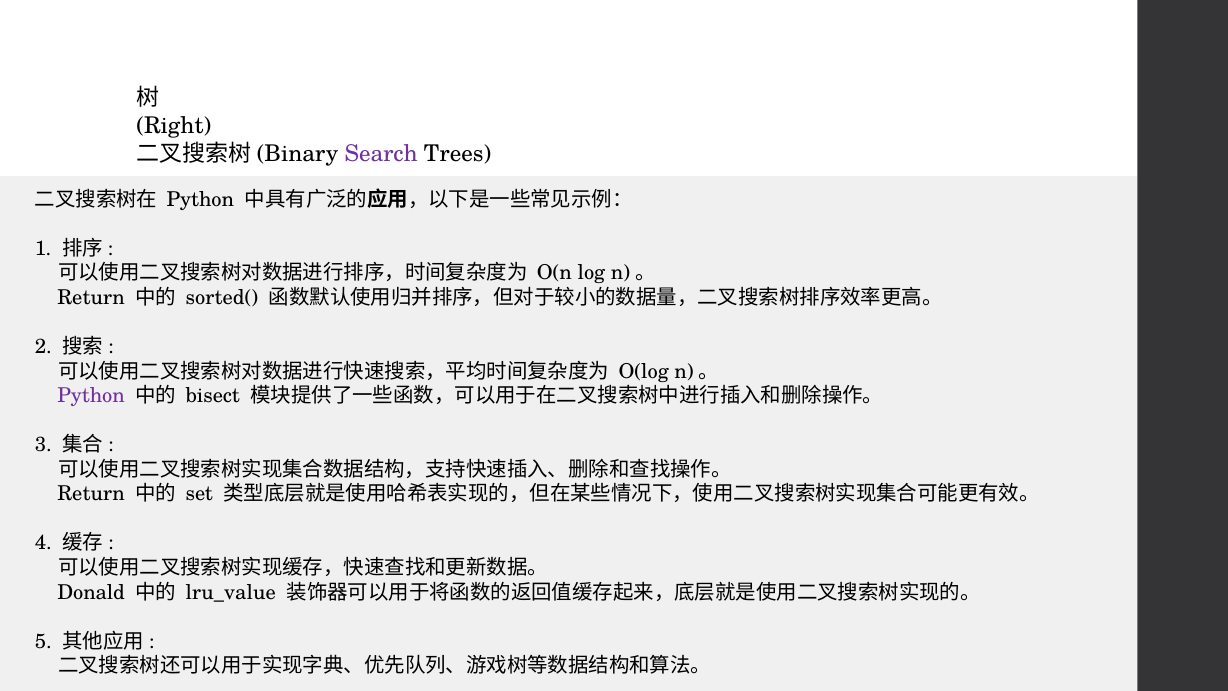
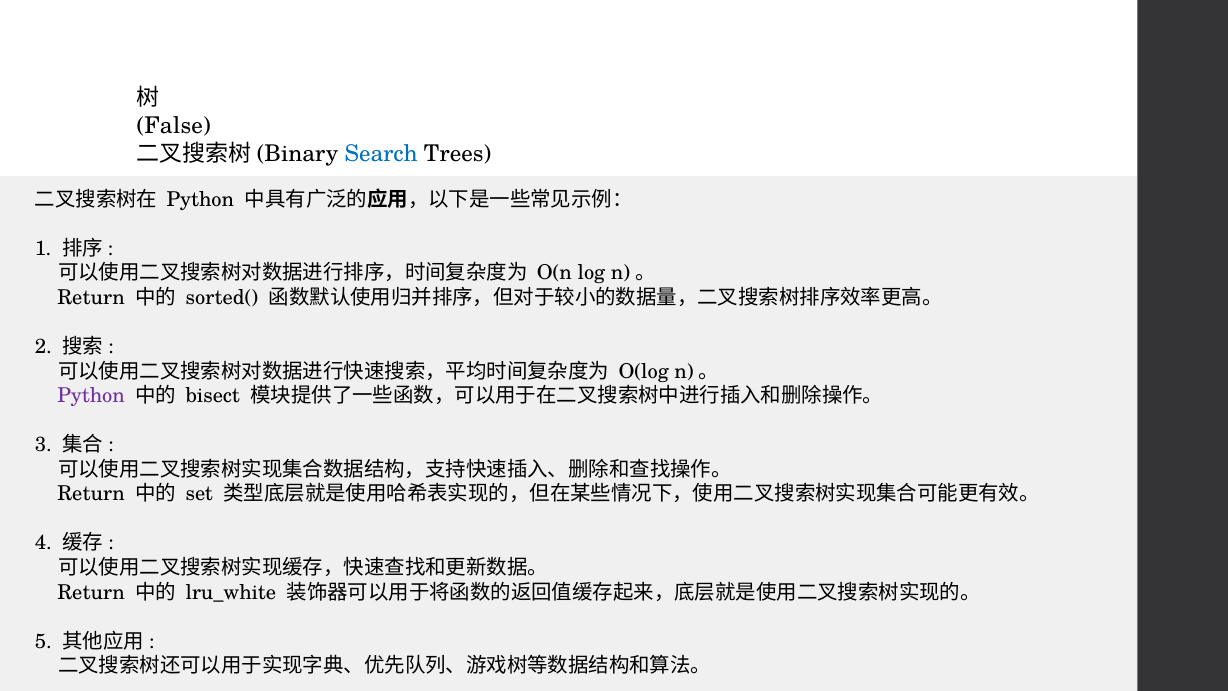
Right: Right -> False (174, 126)
Search colour: purple -> blue (381, 154)
Donald: Donald -> Return (91, 592)
lru_value: lru_value -> lru_white (231, 592)
